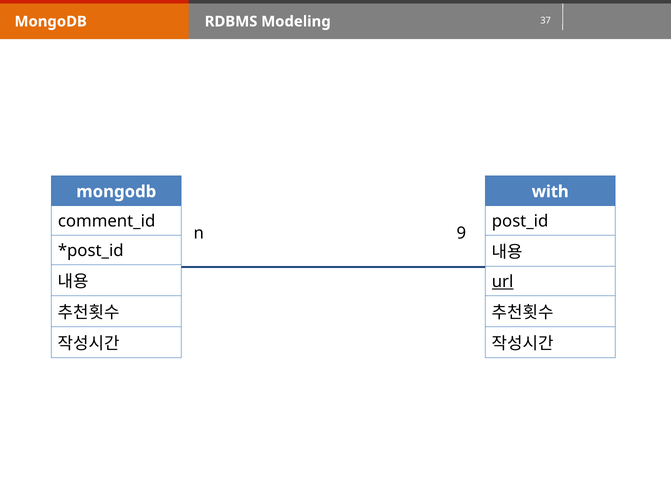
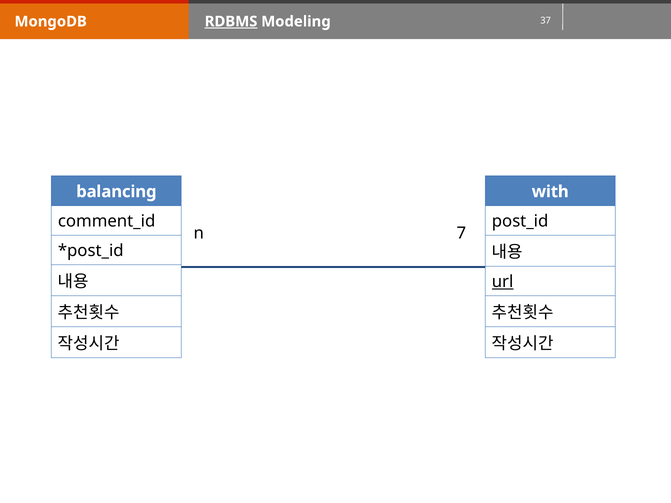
RDBMS underline: none -> present (231, 22)
mongodb: mongodb -> balancing (116, 192)
9: 9 -> 7 (461, 234)
